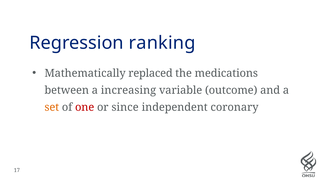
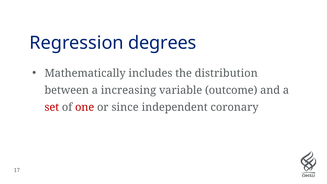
ranking: ranking -> degrees (162, 43)
replaced: replaced -> includes (150, 73)
medications: medications -> distribution (226, 73)
set colour: orange -> red (52, 107)
